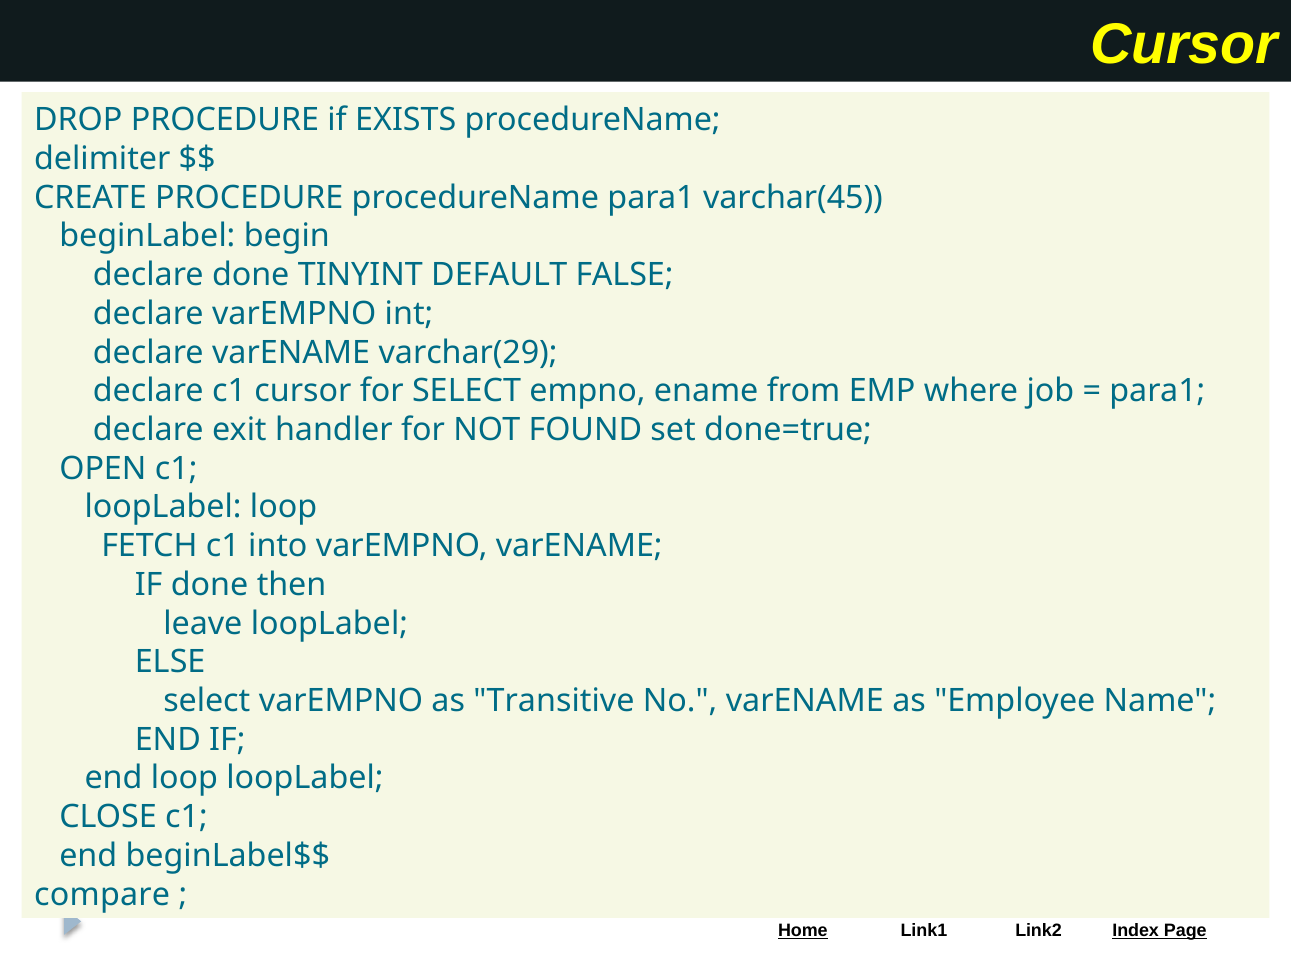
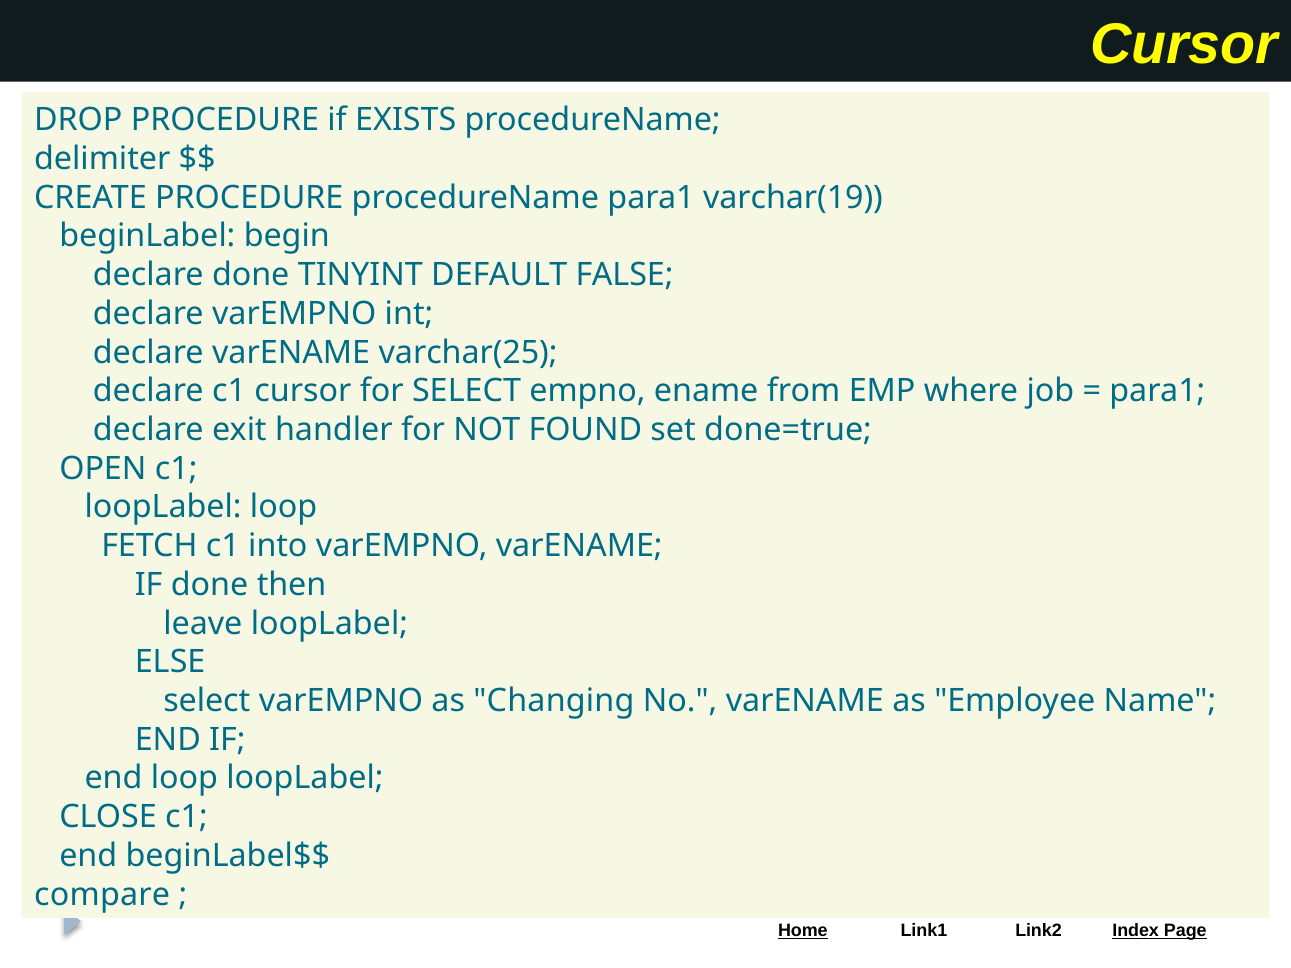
varchar(45: varchar(45 -> varchar(19 (793, 198)
varchar(29: varchar(29 -> varchar(25 (468, 353)
Transitive: Transitive -> Changing (554, 701)
